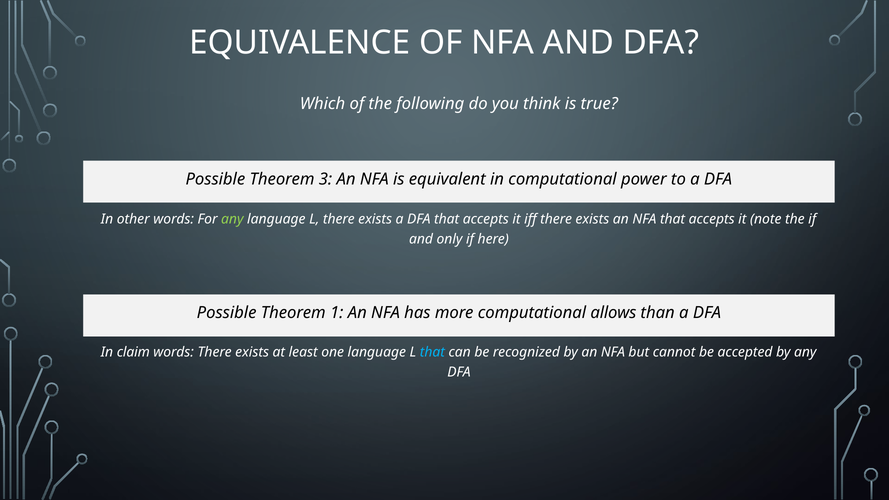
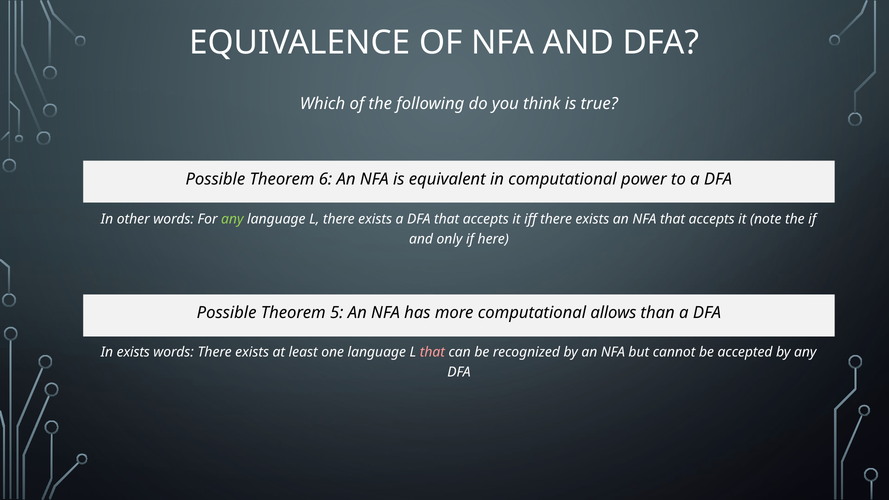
3: 3 -> 6 (325, 179)
1: 1 -> 5 (337, 313)
In claim: claim -> exists (133, 352)
that colour: light blue -> pink (432, 352)
